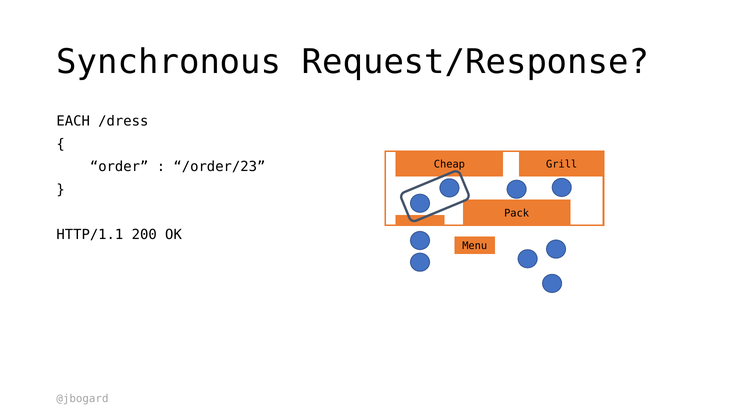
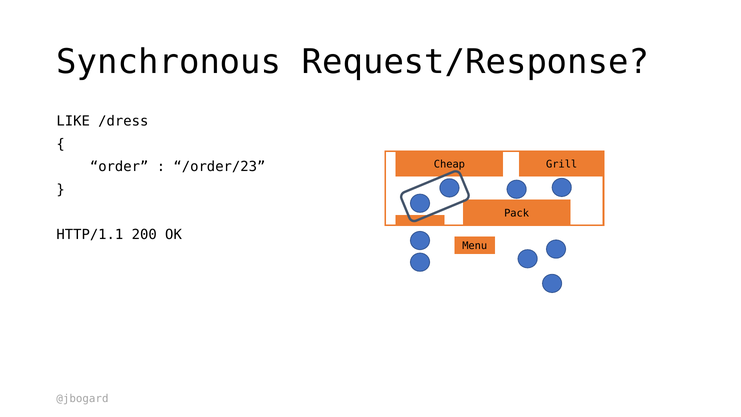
EACH: EACH -> LIKE (73, 121)
